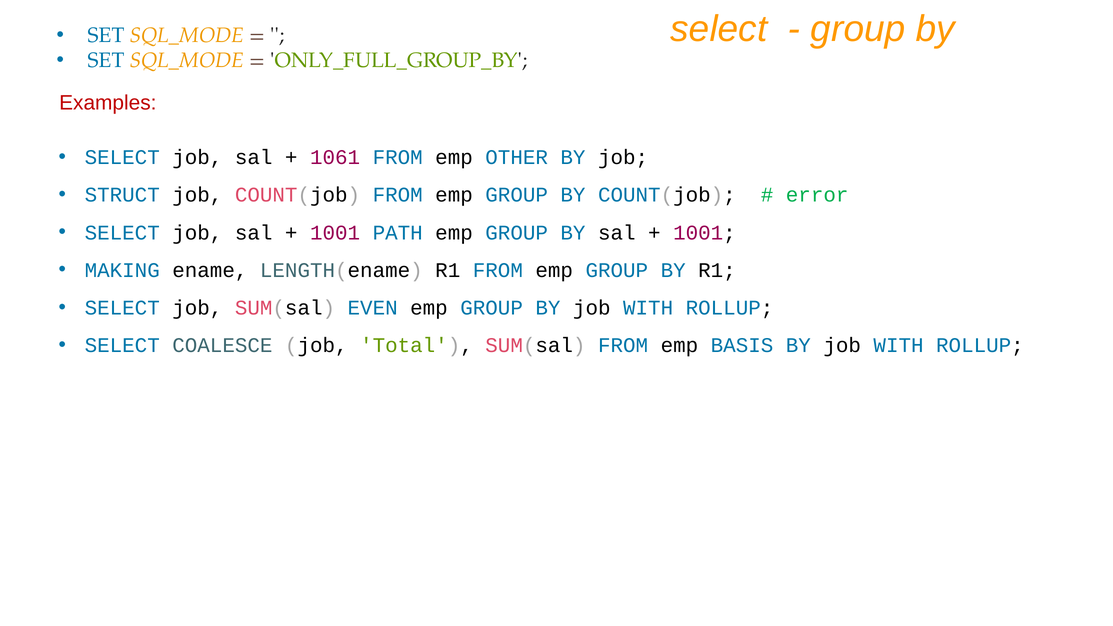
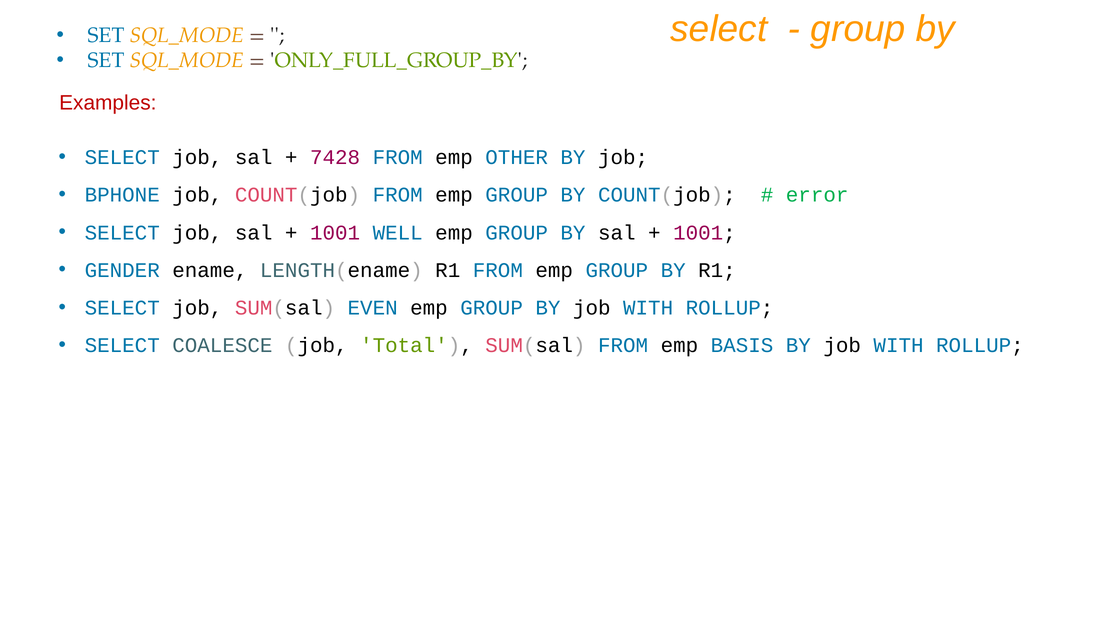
1061: 1061 -> 7428 (335, 158)
STRUCT: STRUCT -> BPHONE (122, 195)
PATH: PATH -> WELL (398, 233)
MAKING: MAKING -> GENDER (122, 270)
